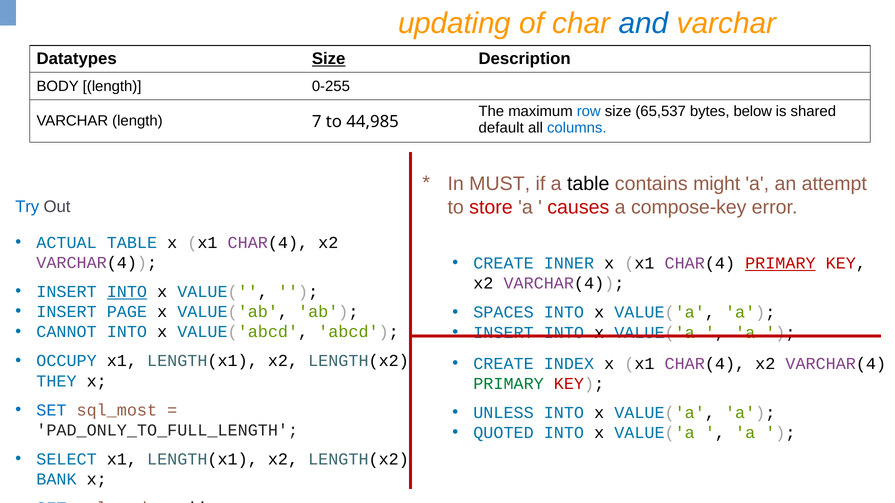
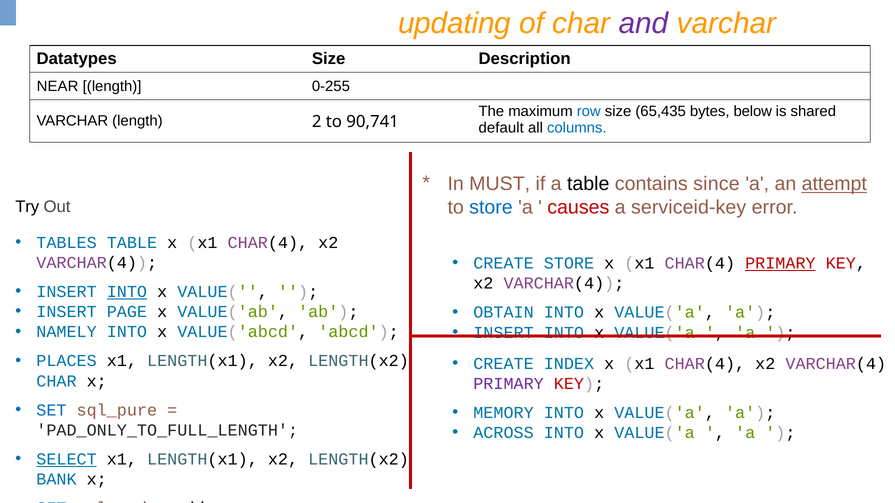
and colour: blue -> purple (643, 23)
Size underline: present -> none (329, 59)
BODY: BODY -> NEAR (58, 86)
65,537: 65,537 -> 65,435 (661, 112)
7: 7 -> 2 (317, 122)
44,985: 44,985 -> 90,741 (373, 122)
might: might -> since (716, 184)
attempt underline: none -> present (834, 184)
store colour: red -> blue (491, 208)
compose-key: compose-key -> serviceid-key (689, 208)
Try colour: blue -> black (27, 207)
ACTUAL: ACTUAL -> TABLES (67, 243)
CREATE INNER: INNER -> STORE (569, 263)
SPACES: SPACES -> OBTAIN (504, 313)
CANNOT: CANNOT -> NAMELY (67, 332)
OCCUPY: OCCUPY -> PLACES (67, 361)
THEY: THEY -> CHAR (56, 381)
PRIMARY colour: green -> purple (509, 384)
sql_most: sql_most -> sql_pure (117, 410)
UNLESS: UNLESS -> MEMORY (504, 413)
QUOTED: QUOTED -> ACROSS (504, 433)
SELECT underline: none -> present (67, 460)
